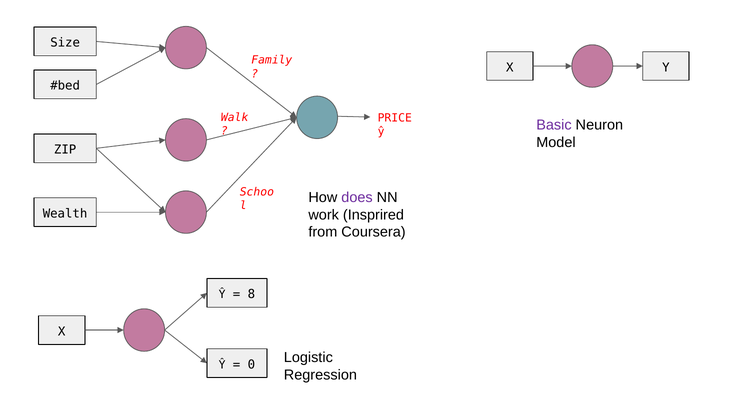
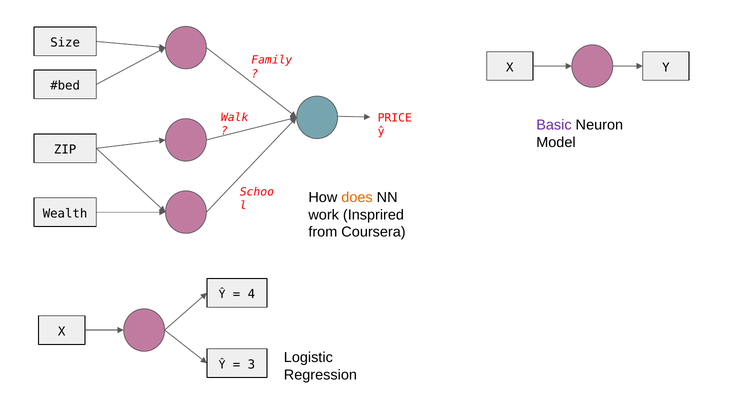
does colour: purple -> orange (357, 197)
8: 8 -> 4 (251, 294)
0: 0 -> 3 (251, 365)
